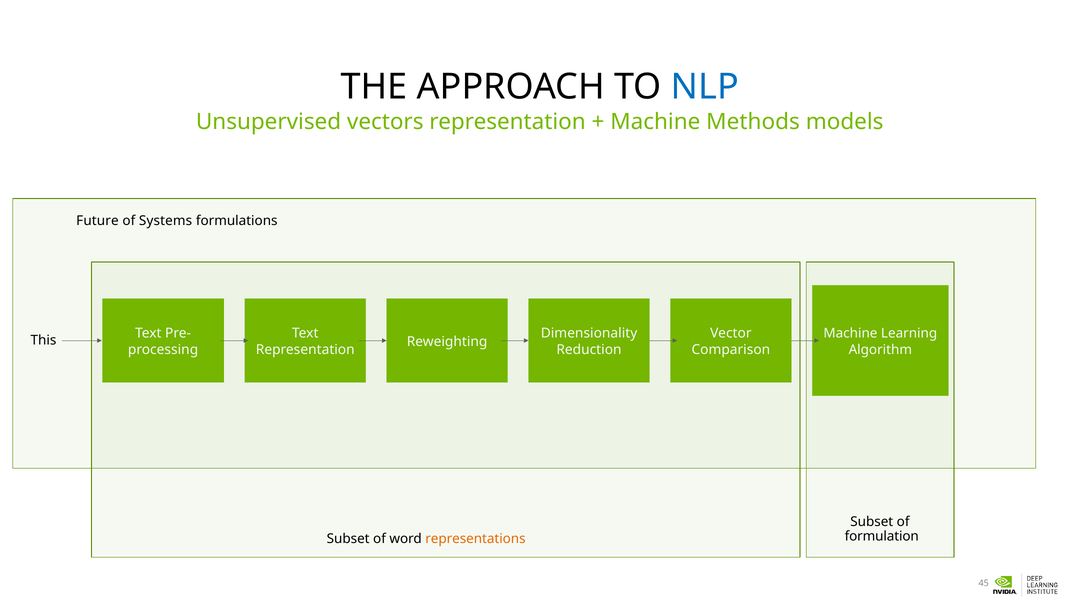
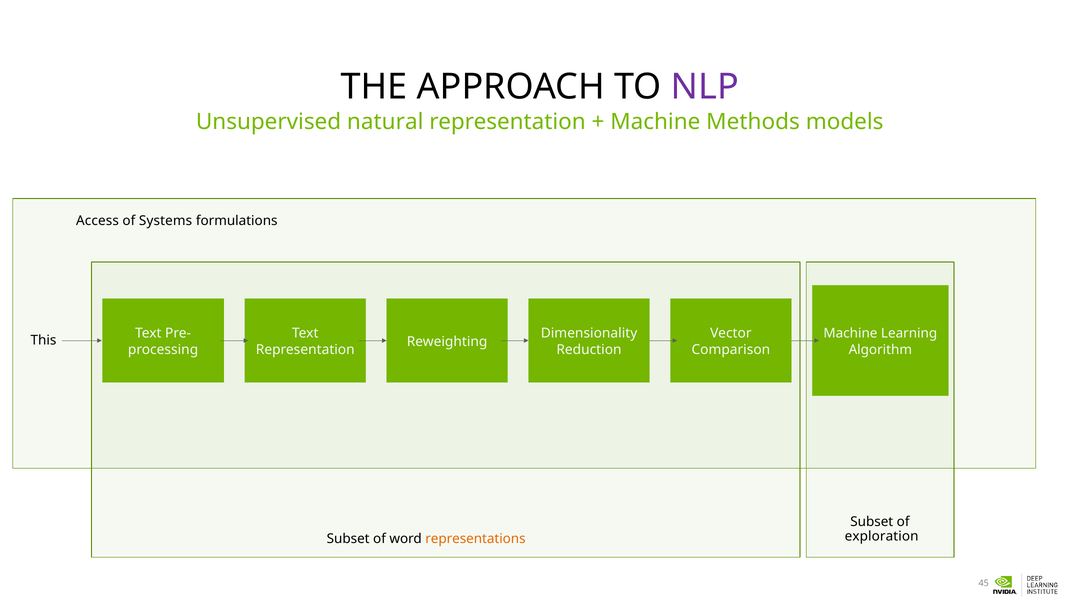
NLP colour: blue -> purple (705, 87)
vectors: vectors -> natural (385, 122)
Future: Future -> Access (97, 221)
formulation: formulation -> exploration (882, 537)
